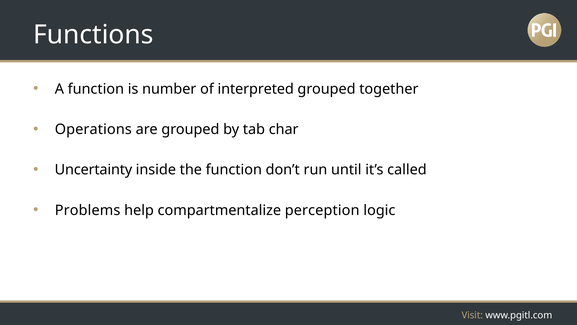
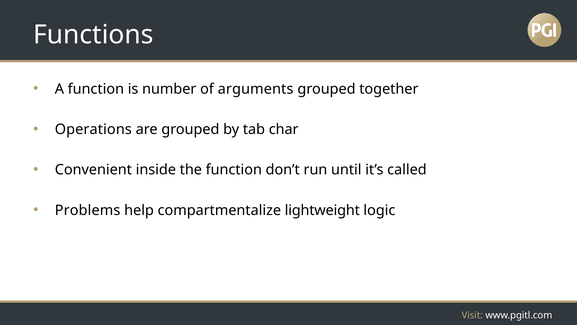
interpreted: interpreted -> arguments (256, 89)
Uncertainty: Uncertainty -> Convenient (93, 170)
perception: perception -> lightweight (322, 210)
